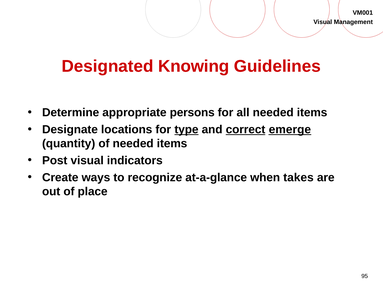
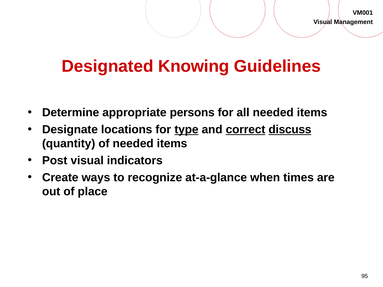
emerge: emerge -> discuss (290, 130)
takes: takes -> times (299, 178)
